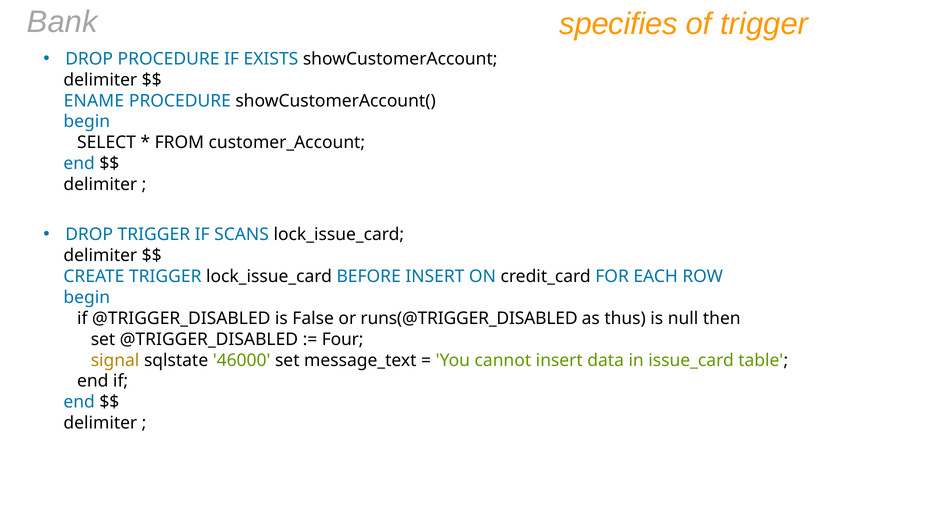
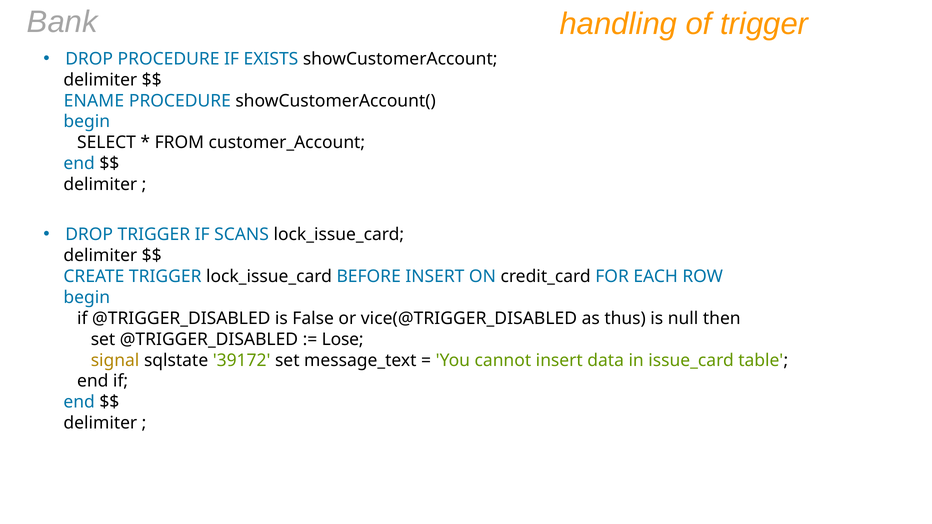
specifies: specifies -> handling (618, 24)
runs(@TRIGGER_DISABLED: runs(@TRIGGER_DISABLED -> vice(@TRIGGER_DISABLED (469, 318)
Four: Four -> Lose (343, 339)
46000: 46000 -> 39172 (242, 360)
